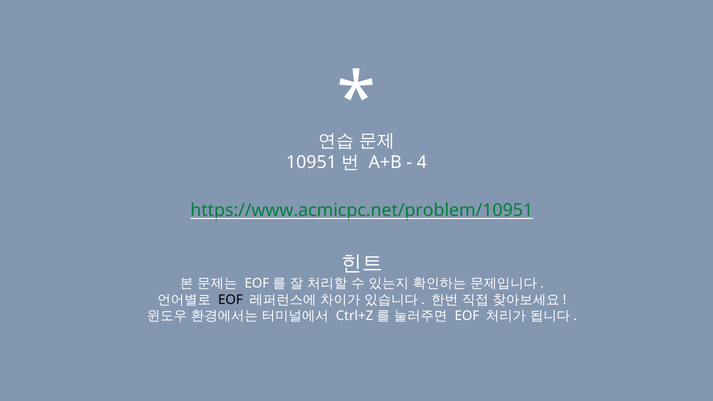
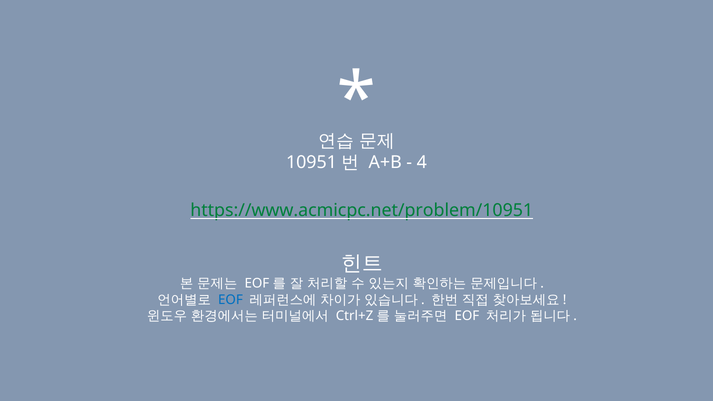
EOF colour: black -> blue (230, 300)
